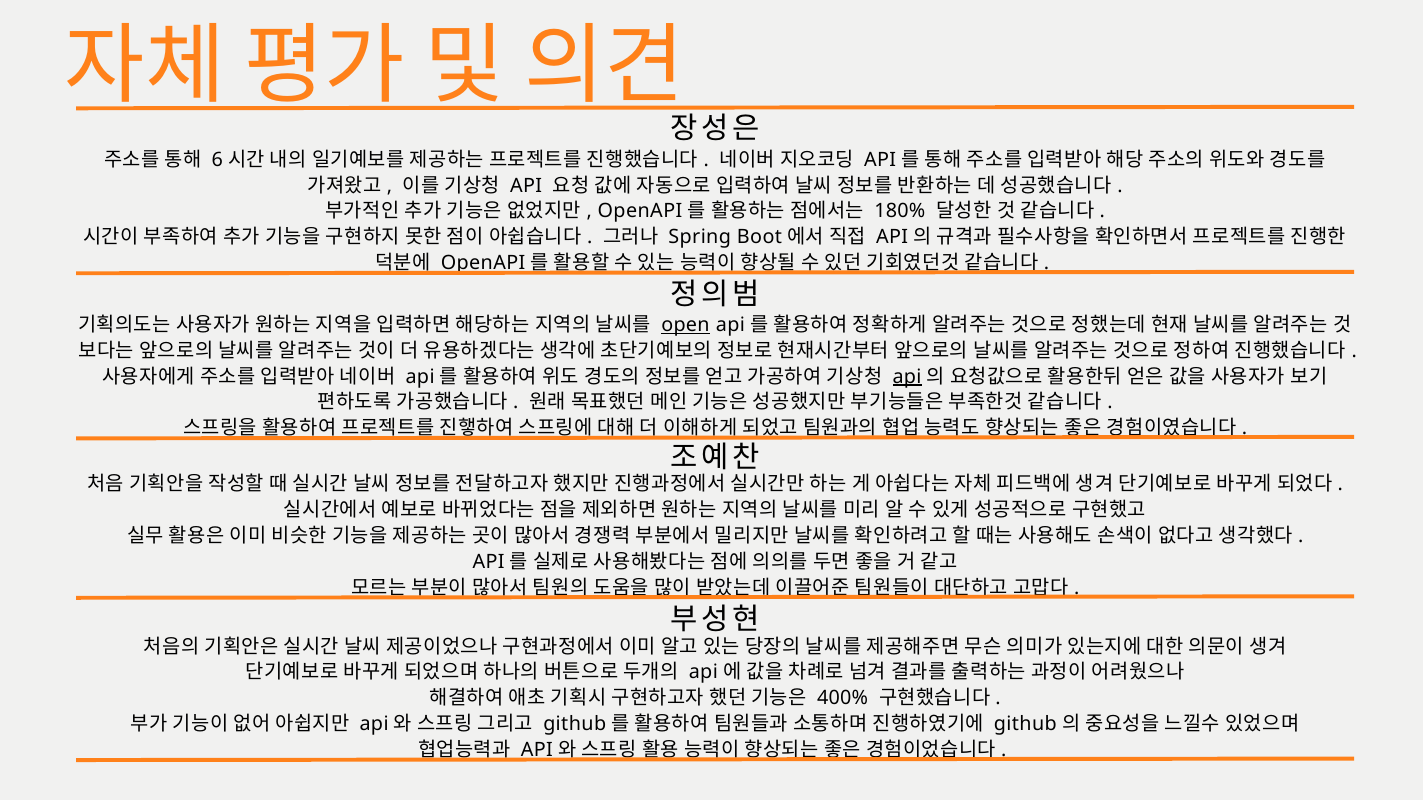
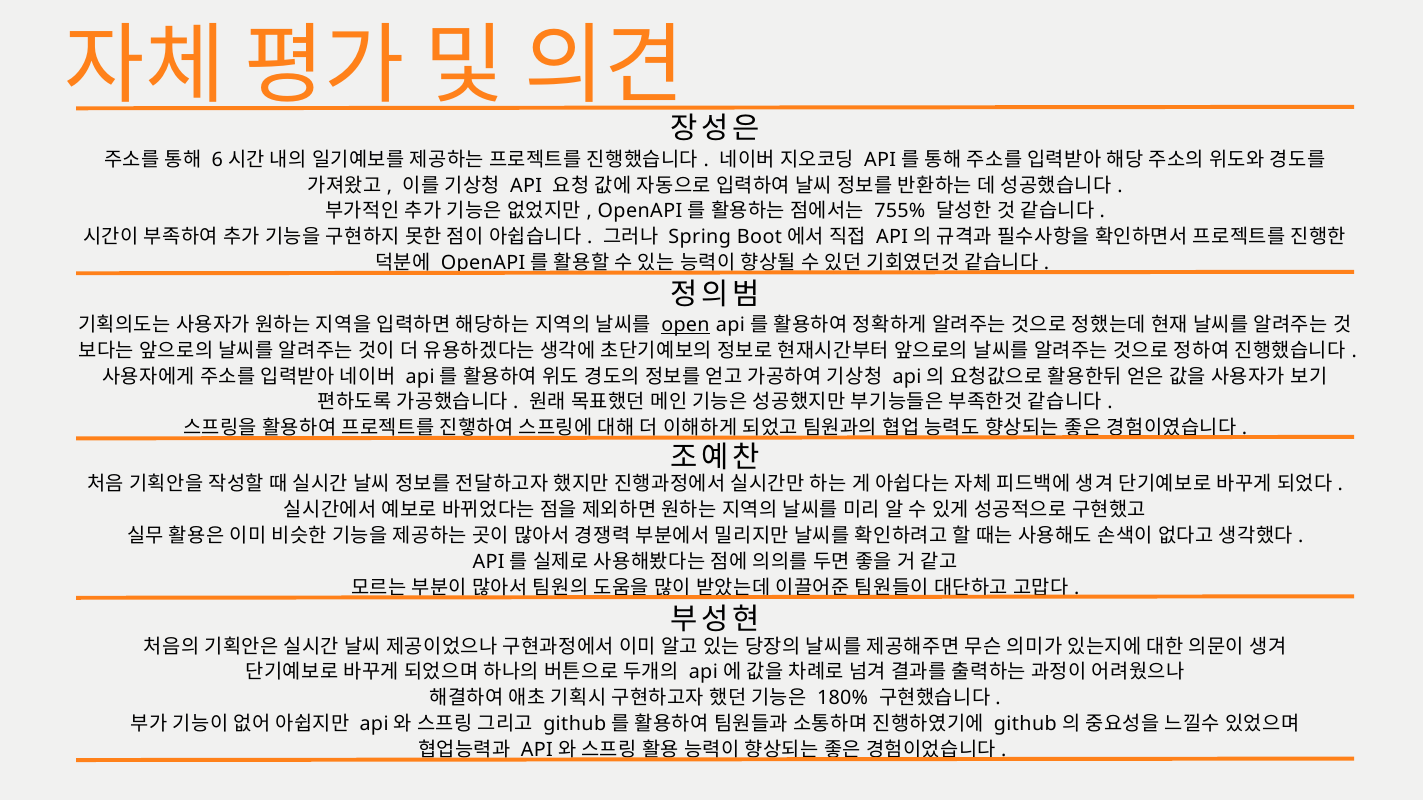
180%: 180% -> 755% (900, 212)
api underline: present -> none (907, 377)
400%: 400% -> 180% (843, 699)
